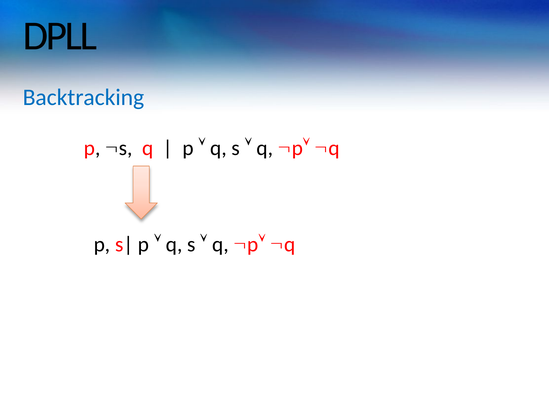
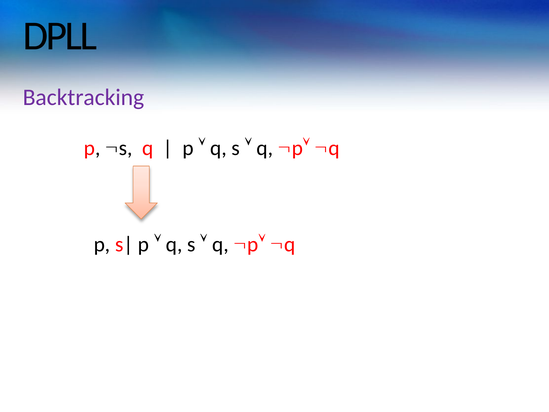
Backtracking colour: blue -> purple (84, 97)
